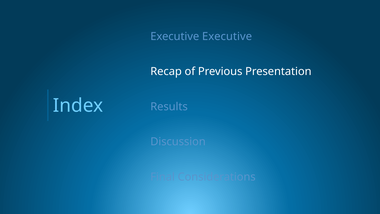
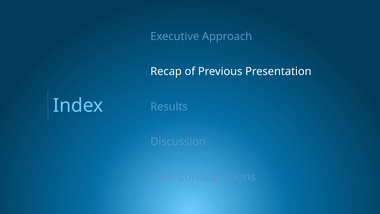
Executive Executive: Executive -> Approach (227, 36)
